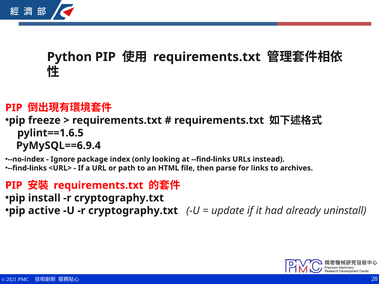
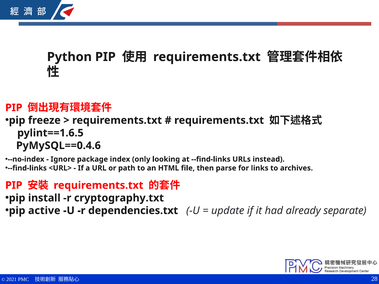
PyMySQL==6.9.4: PyMySQL==6.9.4 -> PyMySQL==0.4.6 (58, 146)
U r cryptography.txt: cryptography.txt -> dependencies.txt (133, 211)
uninstall: uninstall -> separate (345, 211)
